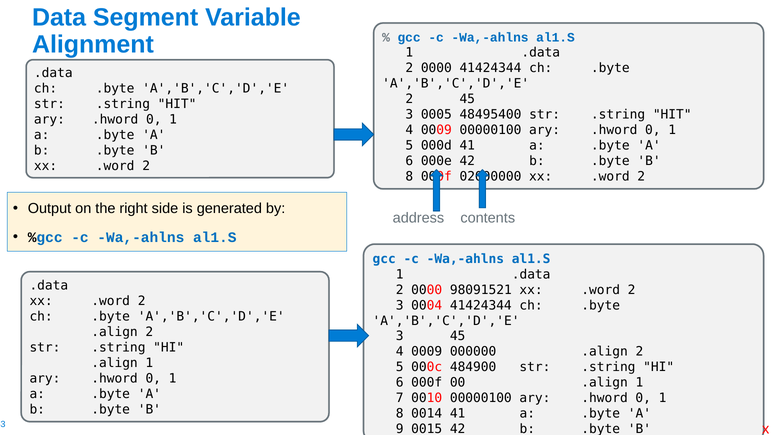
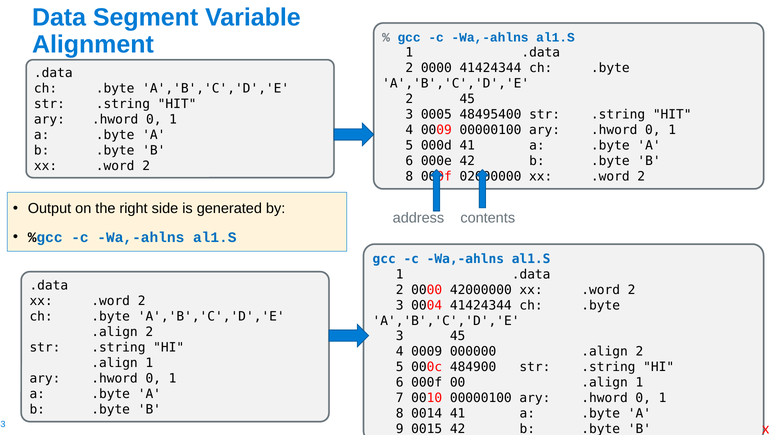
98091521: 98091521 -> 42000000 (481, 290)
